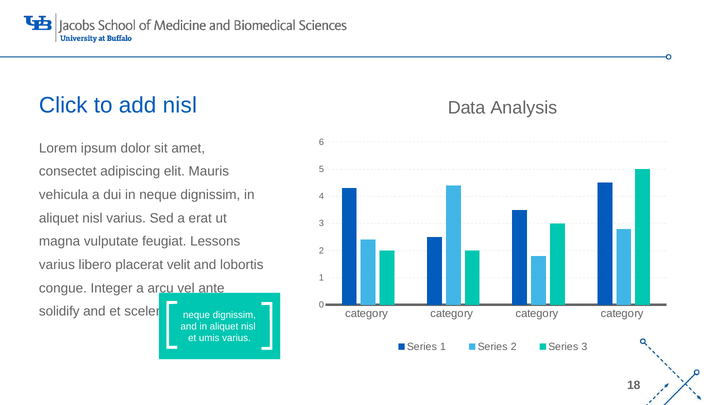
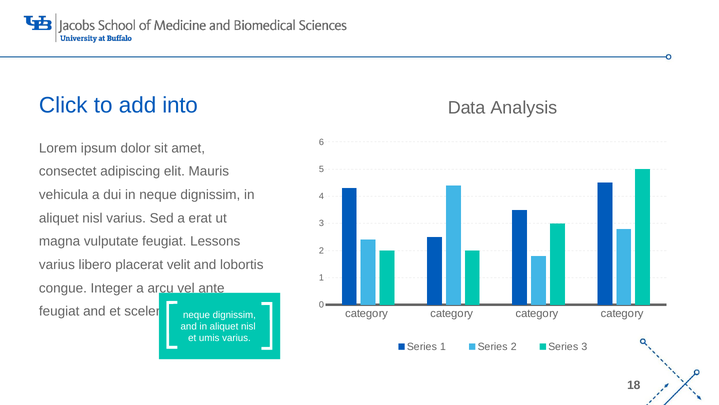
add nisl: nisl -> into (180, 105)
solidify: solidify -> feugiat (59, 311)
